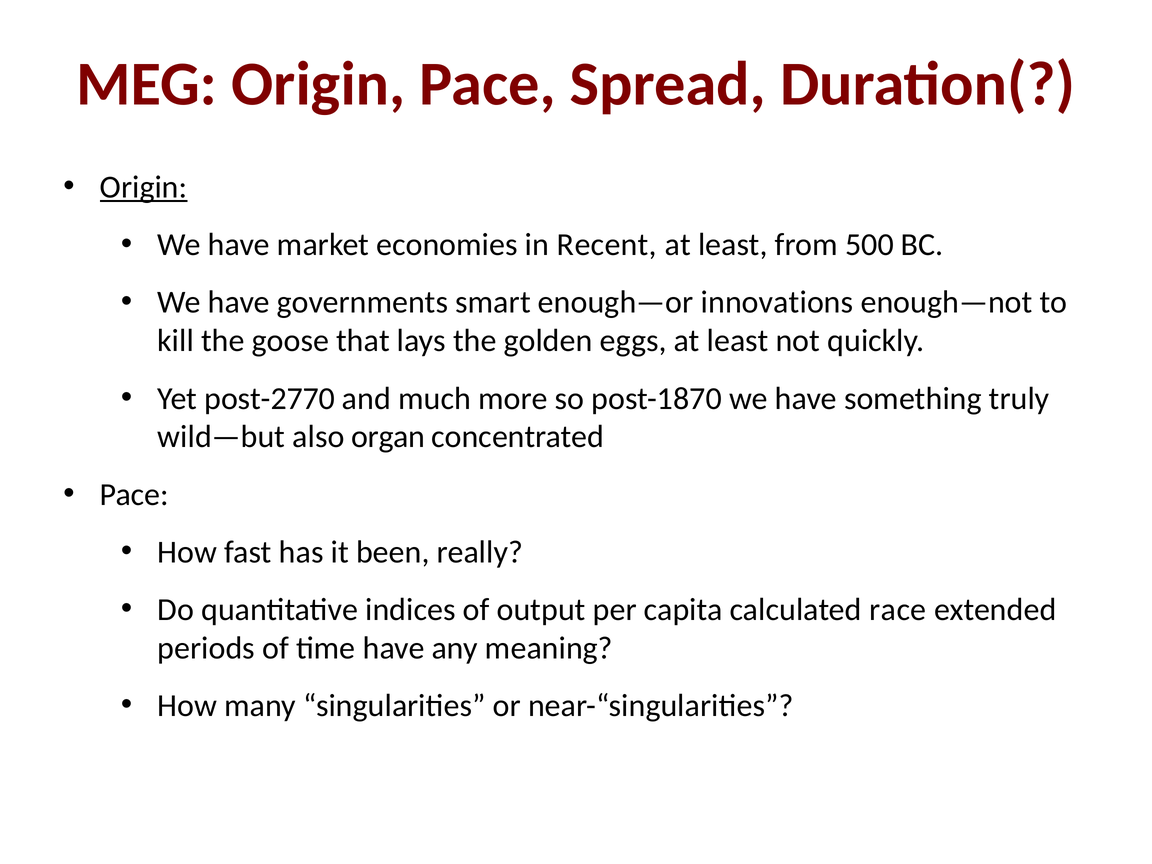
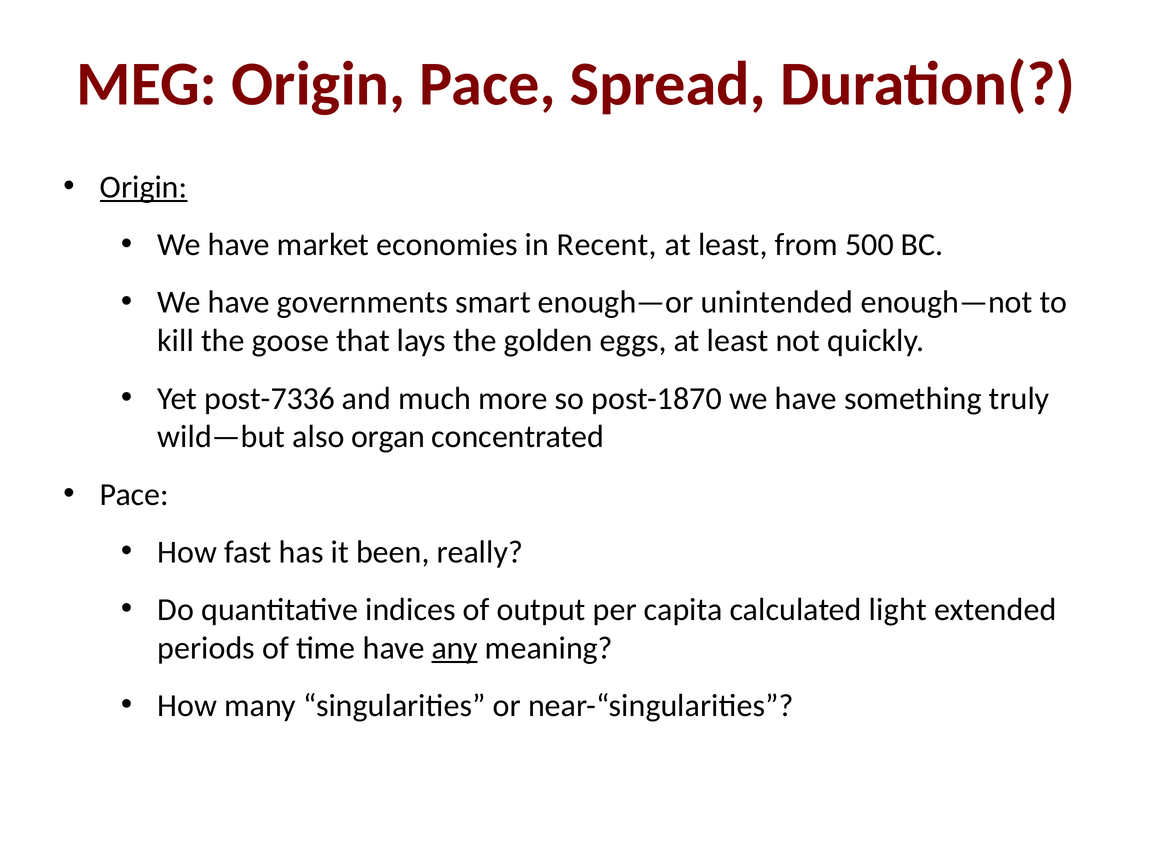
innovations: innovations -> unintended (777, 302)
post-2770: post-2770 -> post-7336 (270, 398)
race: race -> light (898, 610)
any underline: none -> present (455, 648)
